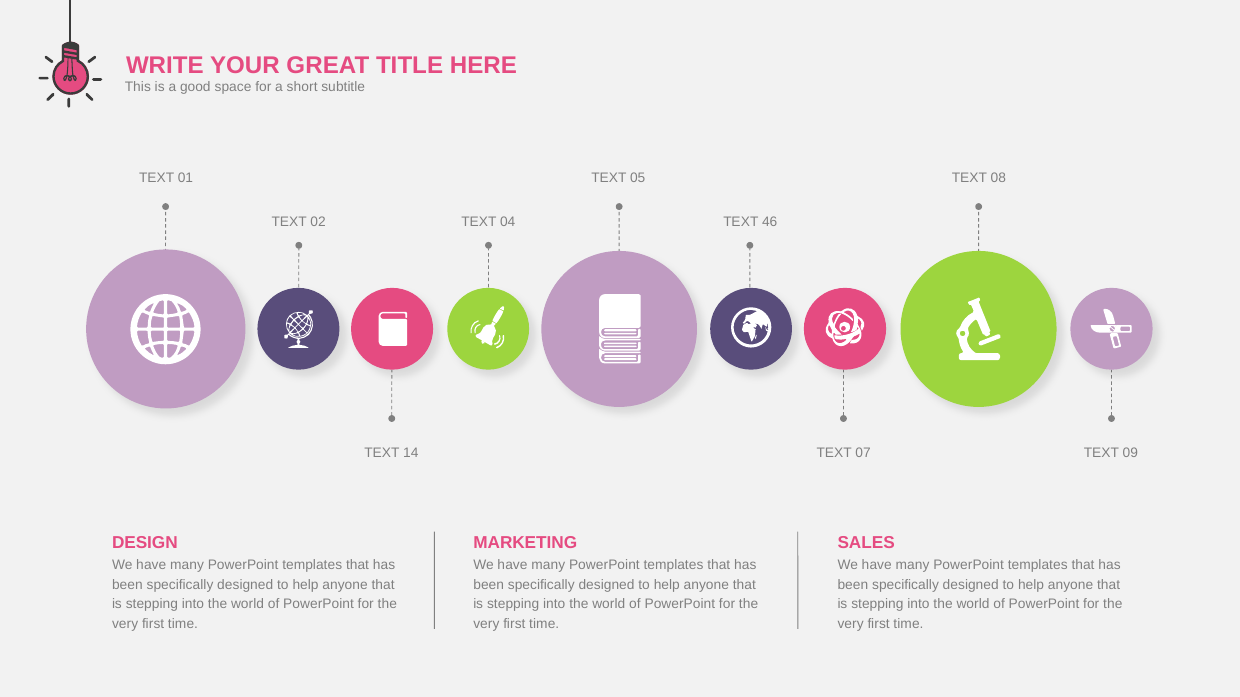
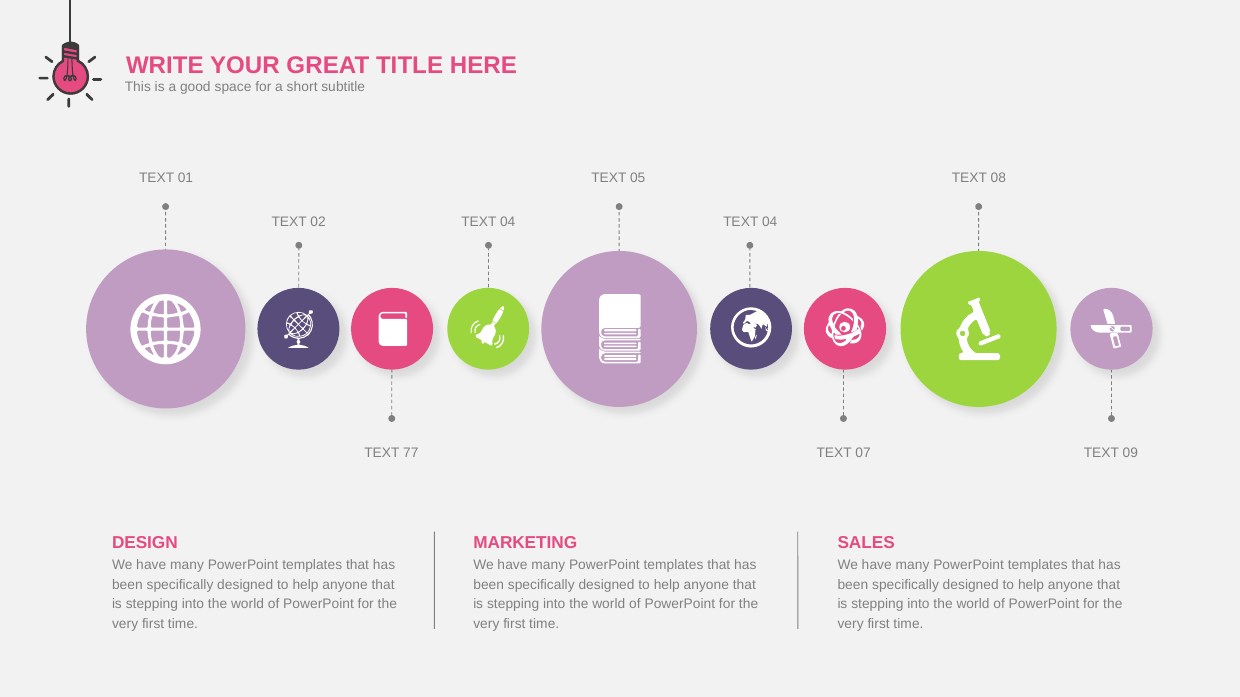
04 TEXT 46: 46 -> 04 (770, 222)
14: 14 -> 77 (411, 453)
